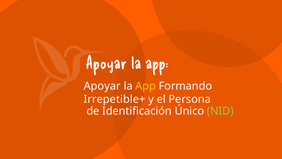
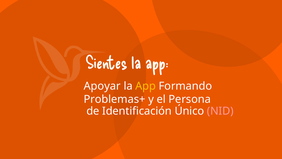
Apoyar: Apoyar -> Sientes (107, 63)
Irrepetible+: Irrepetible+ -> Problemas+ (115, 99)
NID colour: light green -> pink (220, 111)
